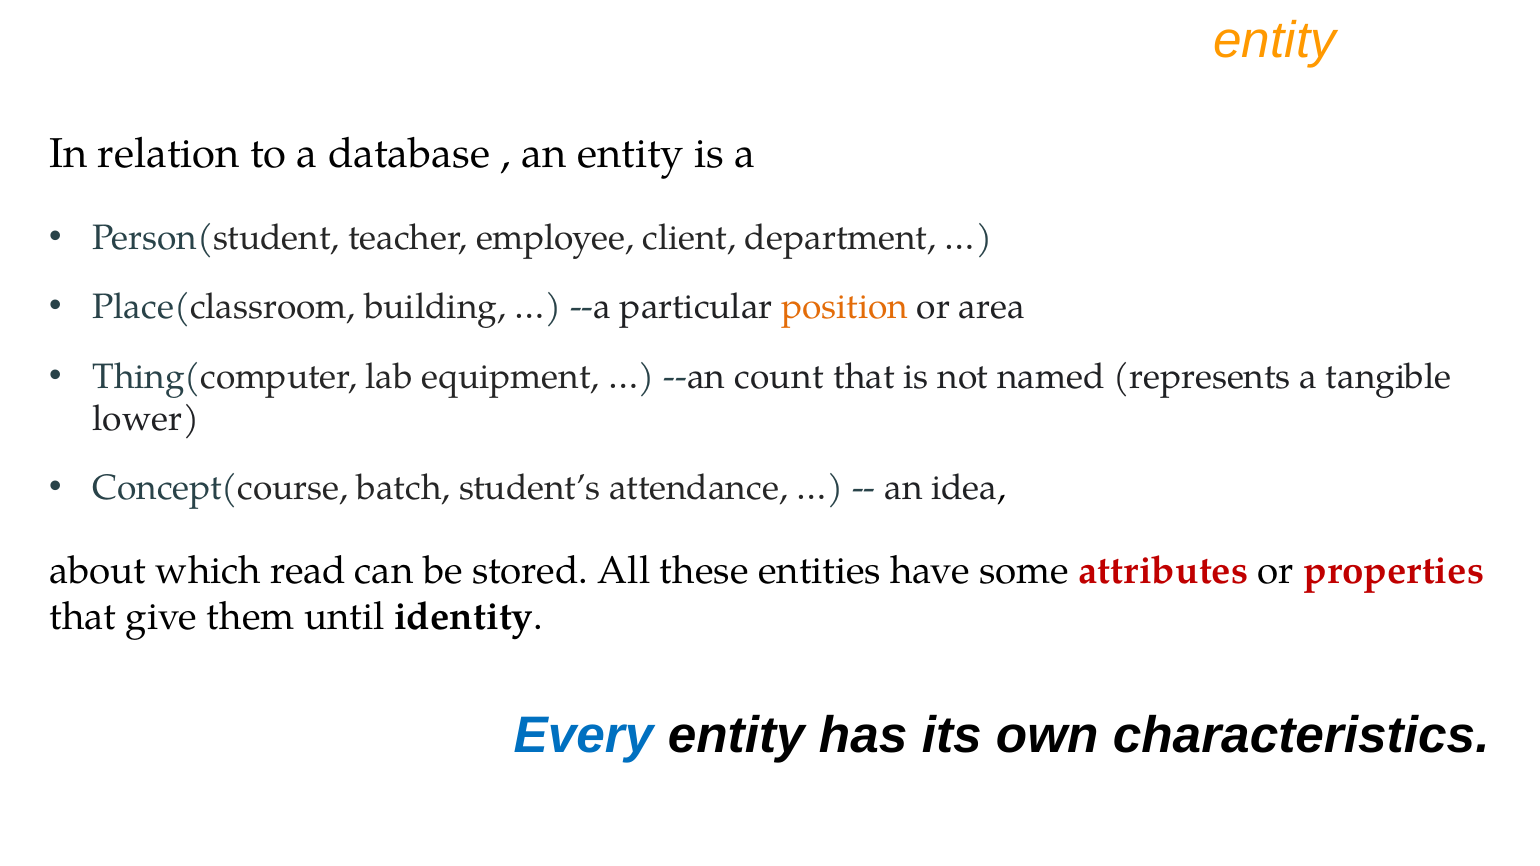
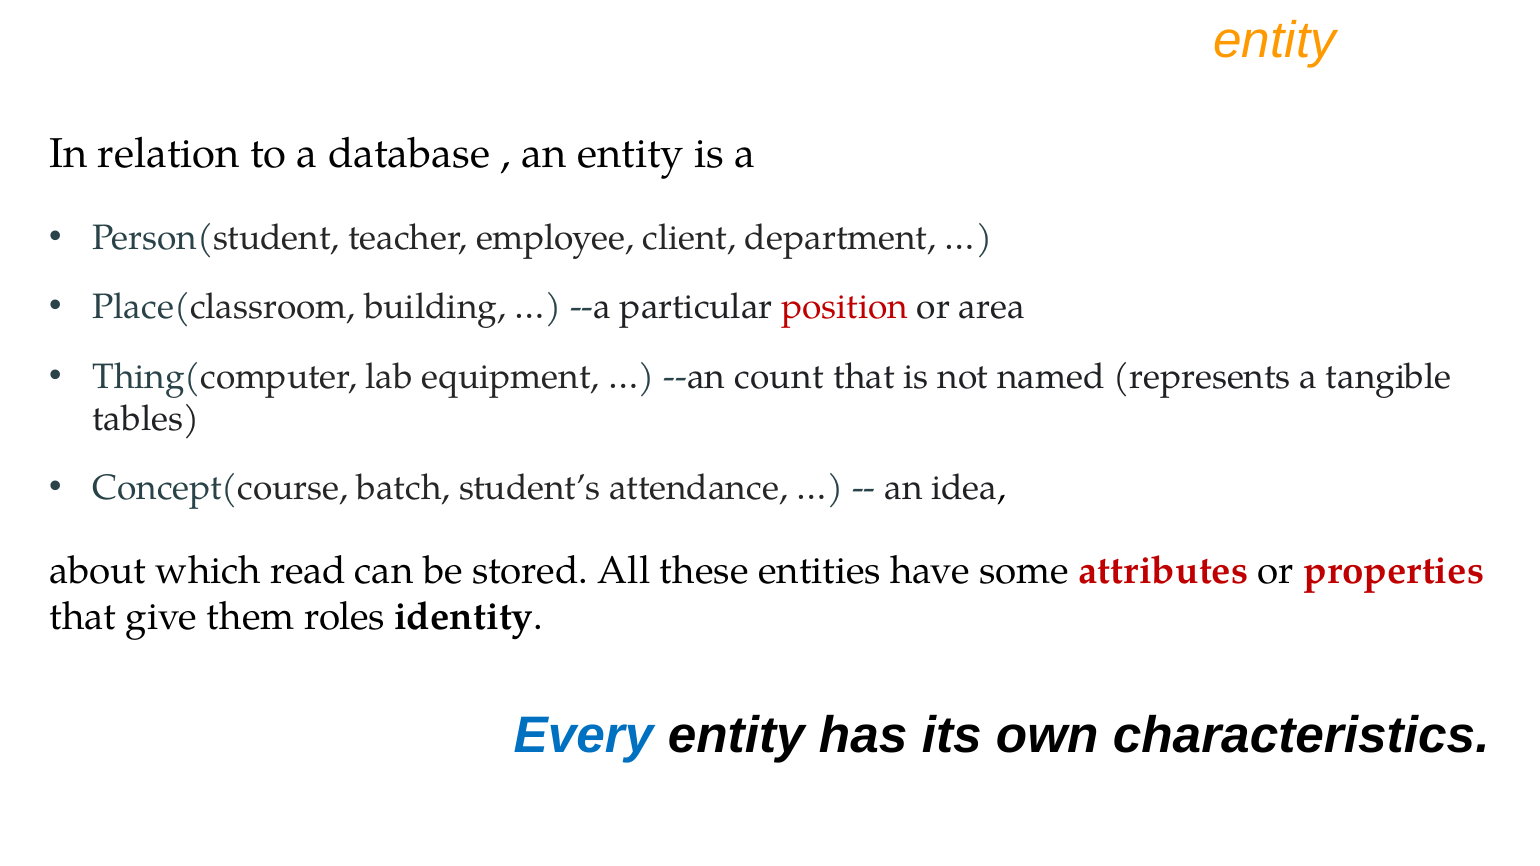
position colour: orange -> red (845, 307)
lower: lower -> tables (146, 419)
until: until -> roles (345, 617)
